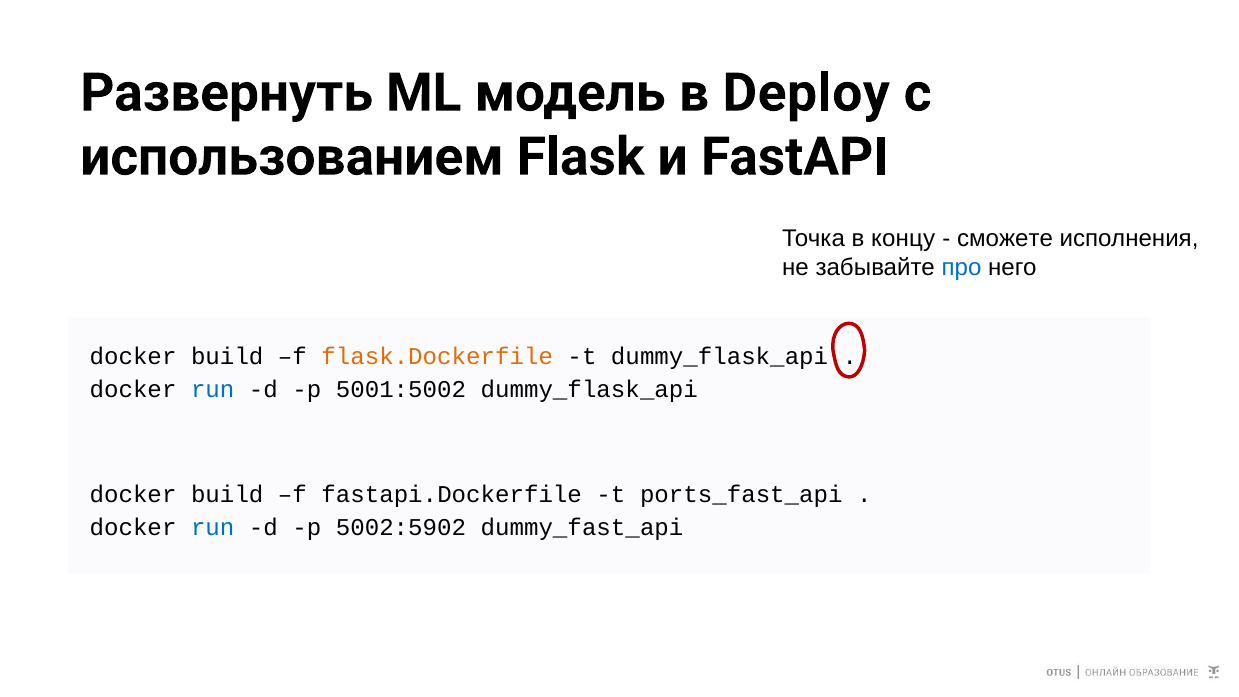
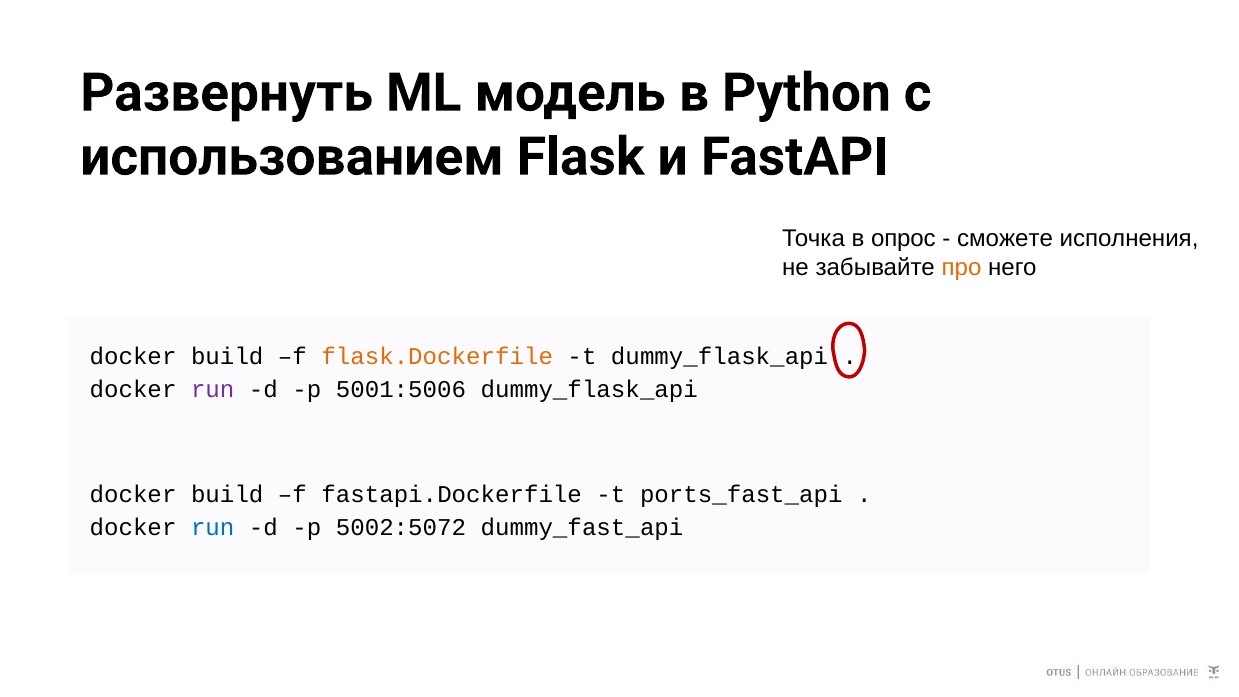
Deploy: Deploy -> Python (806, 93)
концу: концу -> опрос (903, 239)
про colour: blue -> orange (962, 268)
run colour: blue -> purple (213, 390)
5001:5002: 5001:5002 -> 5001:5006 (401, 390)
5002:5902: 5002:5902 -> 5002:5072 (401, 527)
